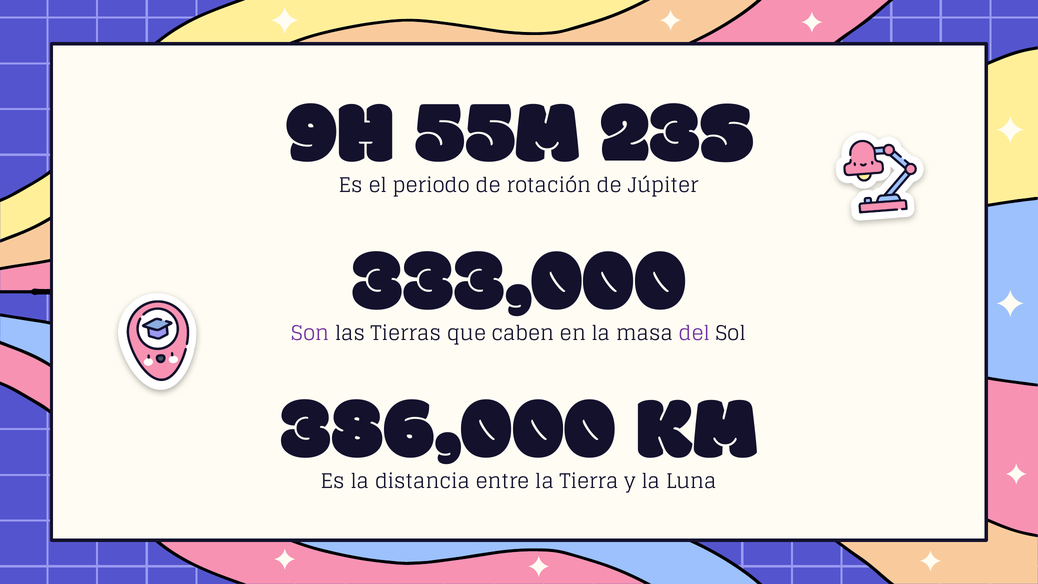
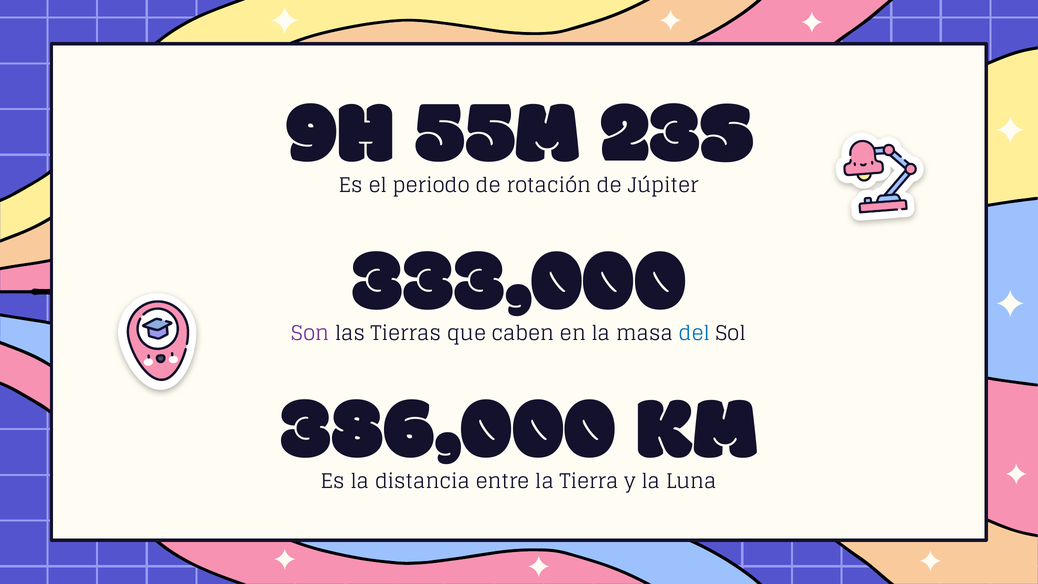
del colour: purple -> blue (694, 333)
